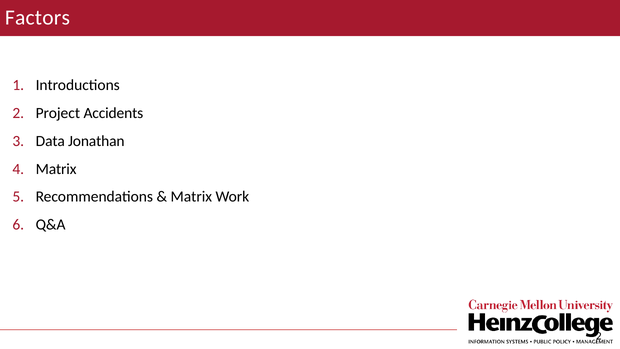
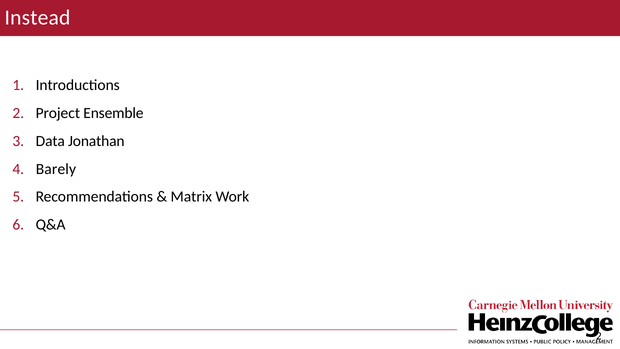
Factors: Factors -> Instead (37, 18)
Accidents: Accidents -> Ensemble (113, 113)
Matrix: Matrix -> Barely (56, 169)
